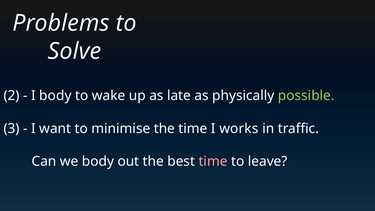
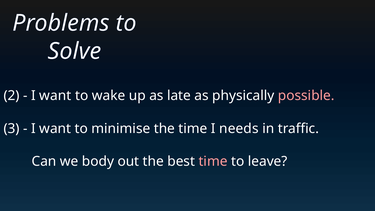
body: body -> want (55, 96)
possible colour: light green -> pink (306, 96)
works: works -> needs (239, 128)
